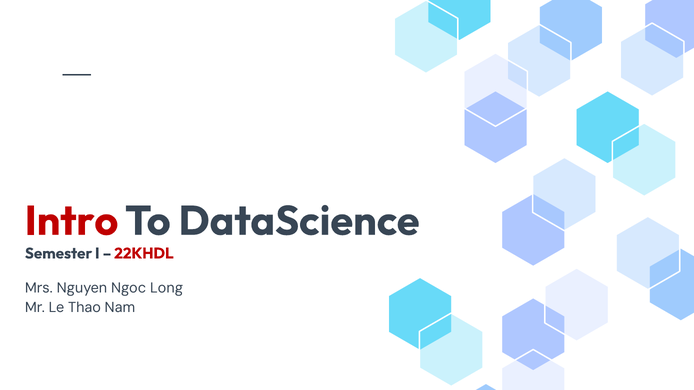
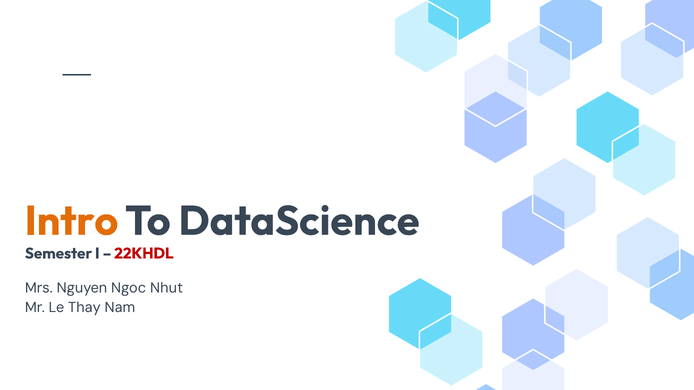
Intro colour: red -> orange (72, 221)
Long: Long -> Nhut (167, 288)
Thao: Thao -> Thay (84, 308)
